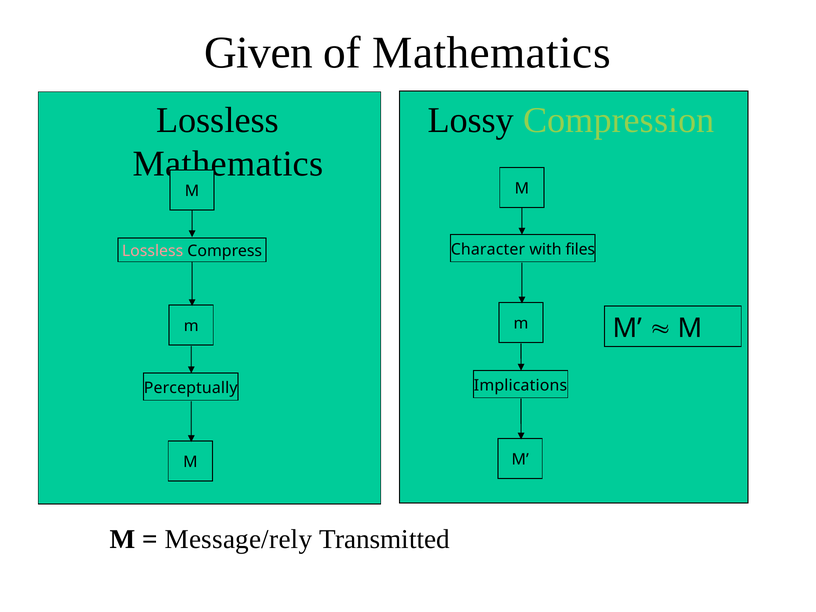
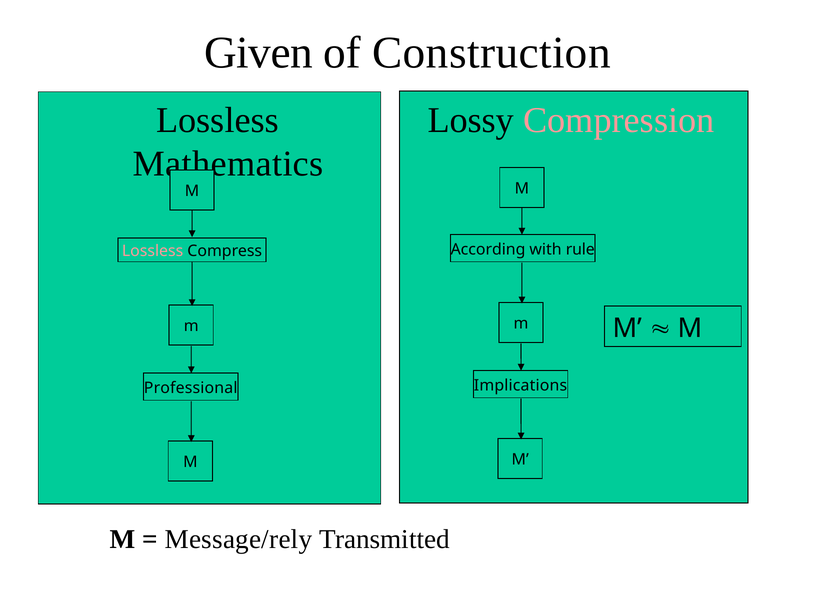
of Mathematics: Mathematics -> Construction (492, 53)
Compression colour: light green -> pink (619, 120)
Character: Character -> According (488, 249)
files: files -> rule (580, 249)
Perceptually: Perceptually -> Professional (191, 388)
